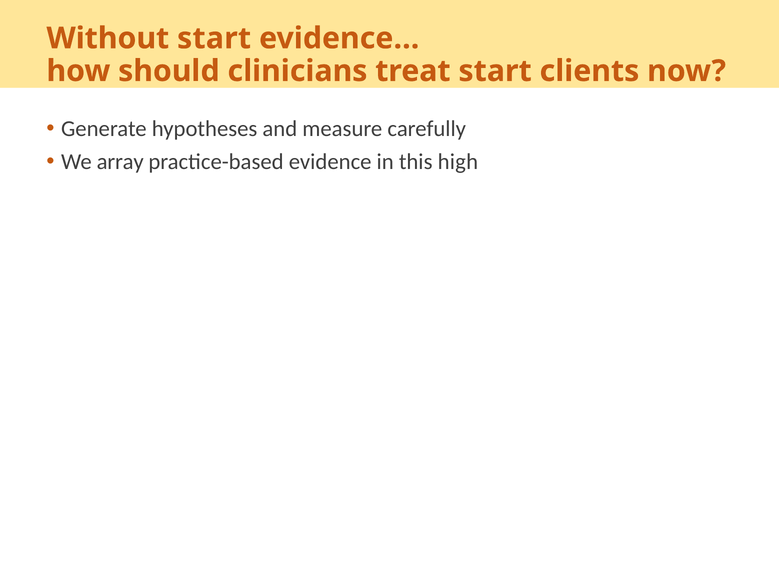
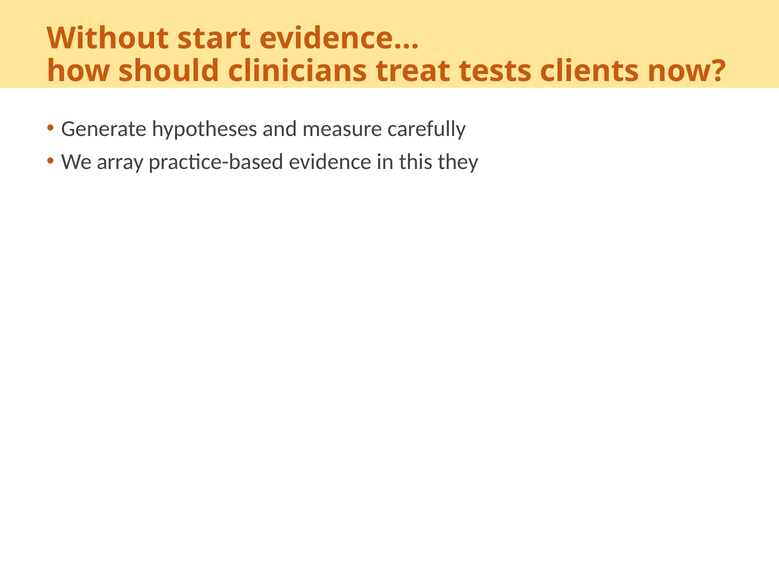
treat start: start -> tests (495, 71)
high: high -> they (458, 162)
